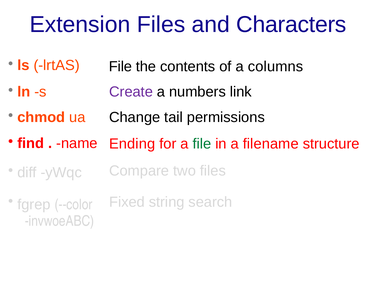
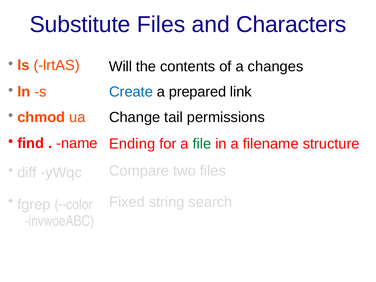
Extension: Extension -> Substitute (80, 24)
lrtAS File: File -> Will (121, 67)
columns: columns -> changes (276, 67)
Create colour: purple -> blue (131, 92)
numbers: numbers -> prepared (198, 92)
